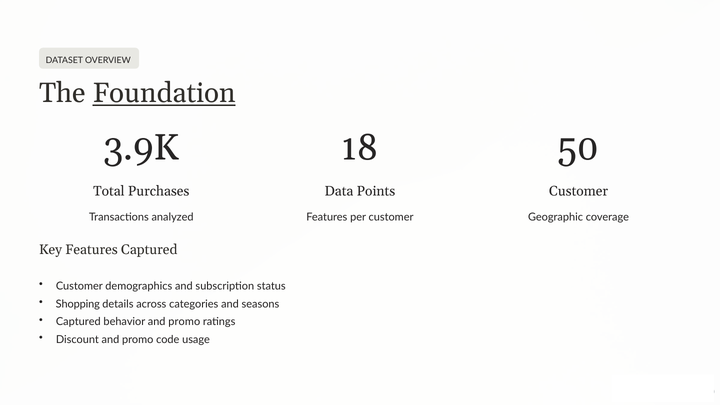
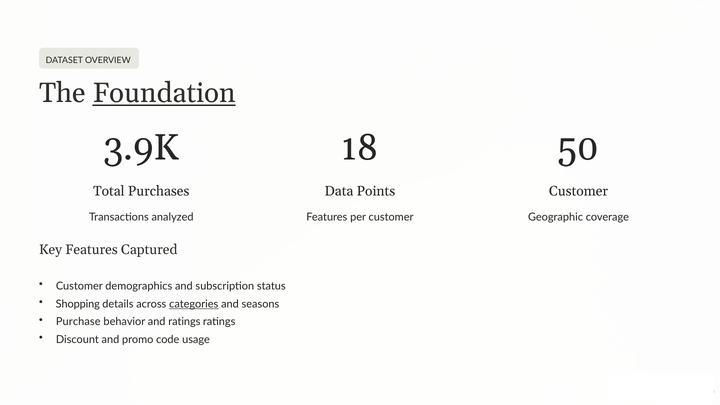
categories underline: none -> present (194, 304)
Captured: Captured -> Purchase (78, 322)
behavior and promo: promo -> ratings (184, 322)
